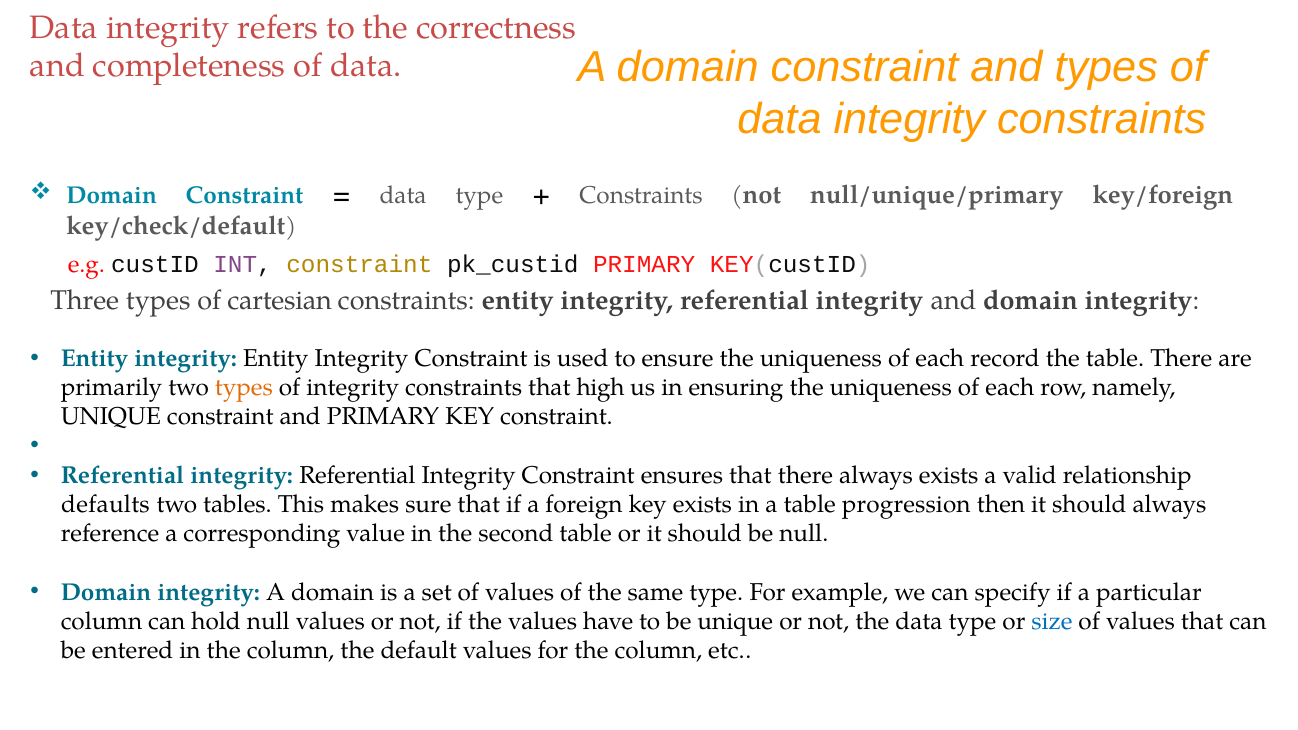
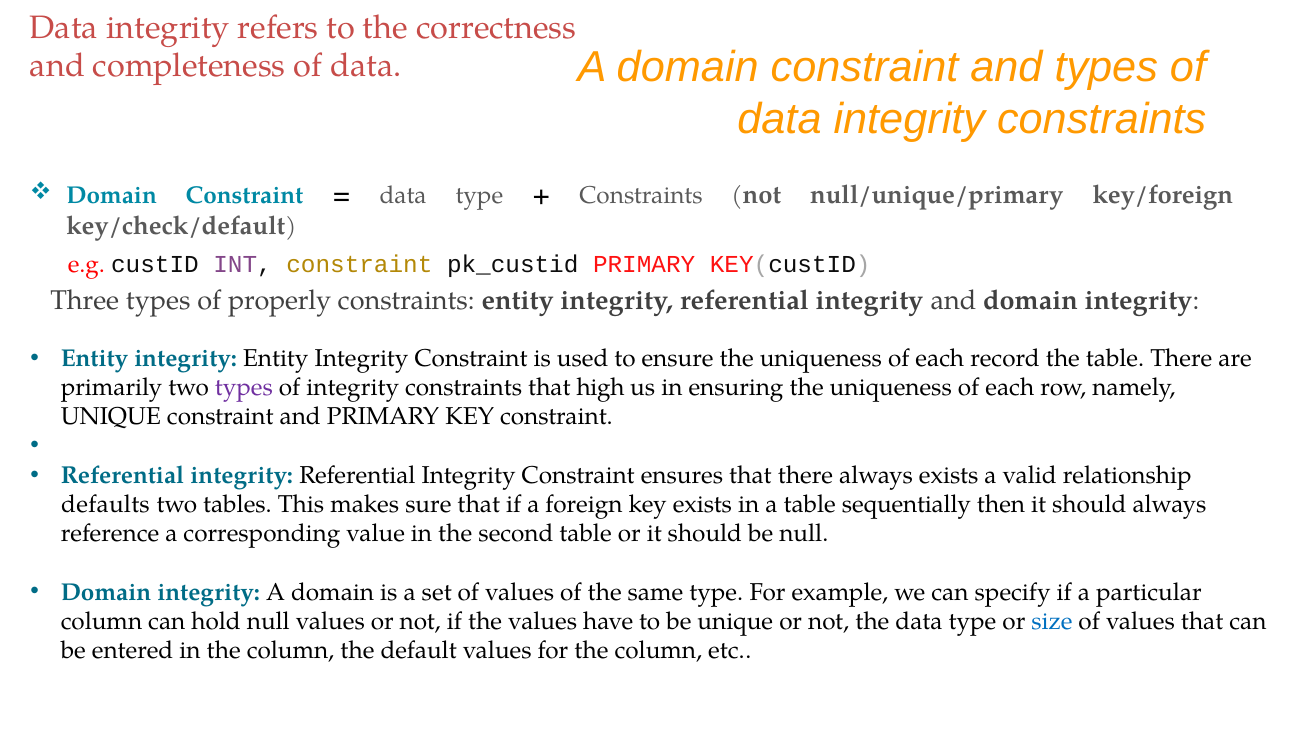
cartesian: cartesian -> properly (280, 300)
types colour: orange -> purple (244, 388)
progression: progression -> sequentially (906, 505)
